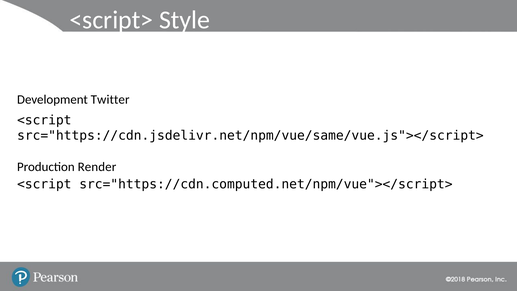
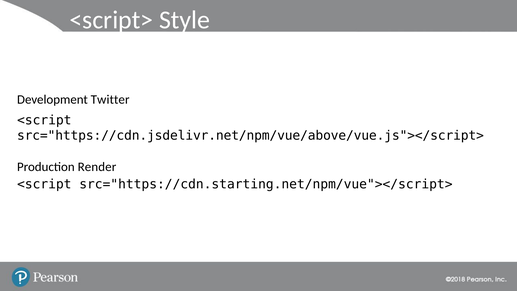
src="https://cdn.jsdelivr.net/npm/vue/same/vue.js"></script>: src="https://cdn.jsdelivr.net/npm/vue/same/vue.js"></script> -> src="https://cdn.jsdelivr.net/npm/vue/above/vue.js"></script> (250, 136)
src="https://cdn.computed.net/npm/vue"></script>: src="https://cdn.computed.net/npm/vue"></script> -> src="https://cdn.starting.net/npm/vue"></script> (266, 184)
